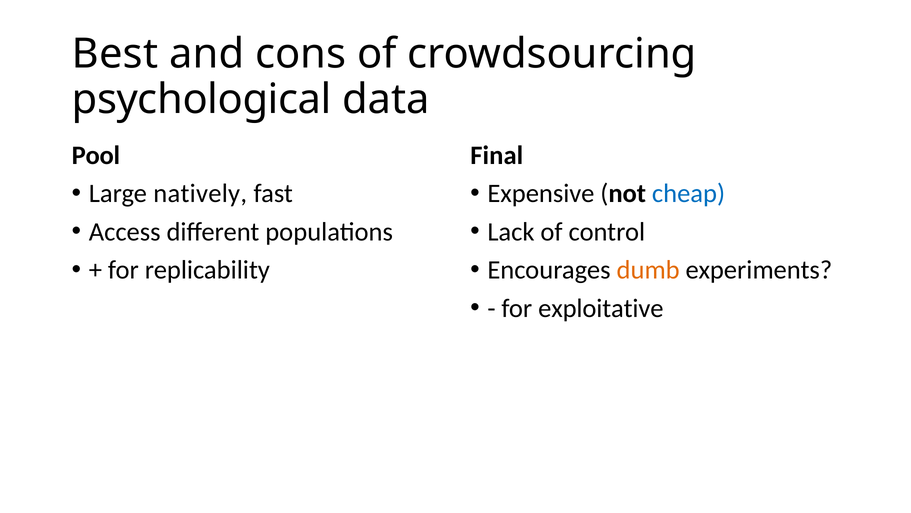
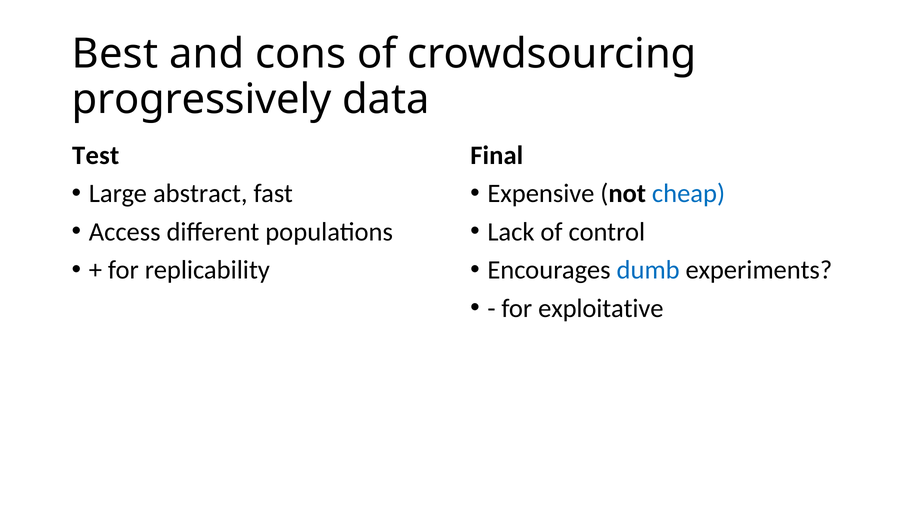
psychological: psychological -> progressively (202, 99)
Pool: Pool -> Test (96, 155)
natively: natively -> abstract (200, 193)
dumb colour: orange -> blue (648, 270)
